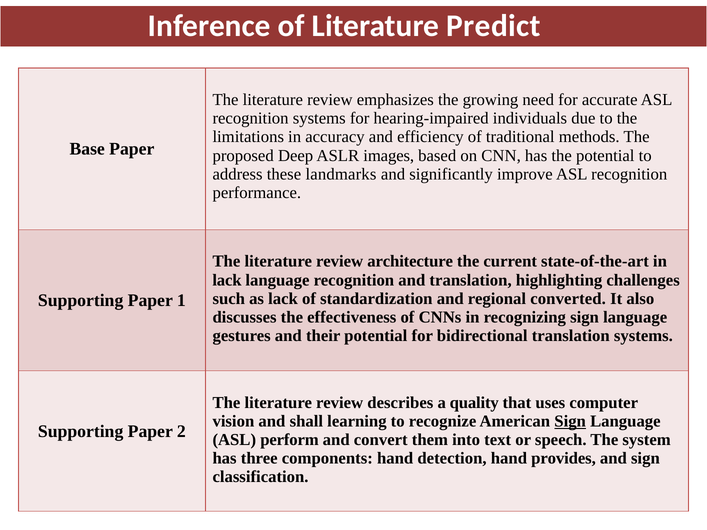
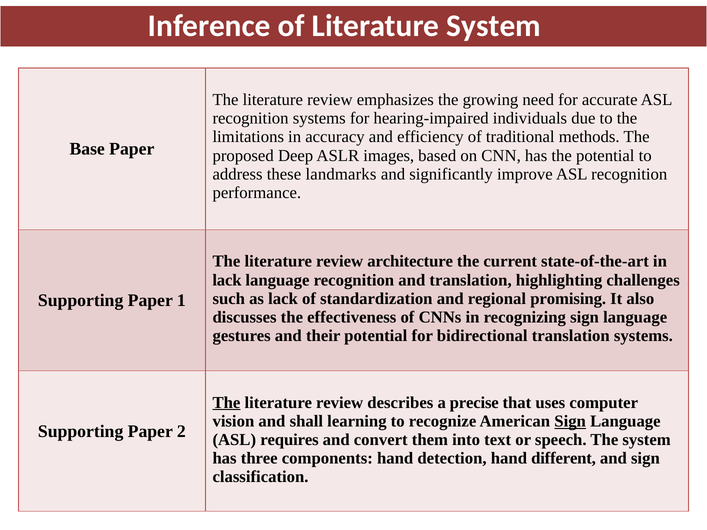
Literature Predict: Predict -> System (494, 26)
converted: converted -> promising (568, 299)
The underline: none -> present (226, 403)
quality: quality -> precise (474, 403)
perform: perform -> requires (289, 440)
provides: provides -> different (564, 459)
